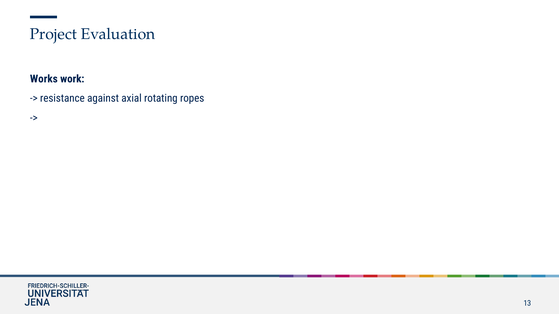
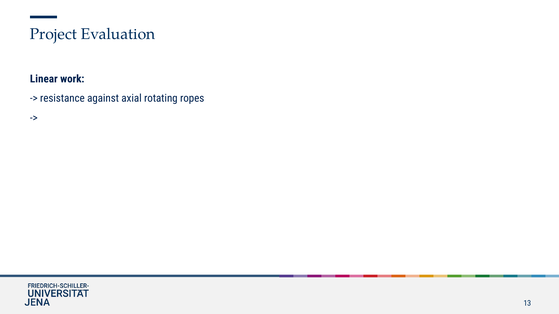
Works: Works -> Linear (44, 79)
